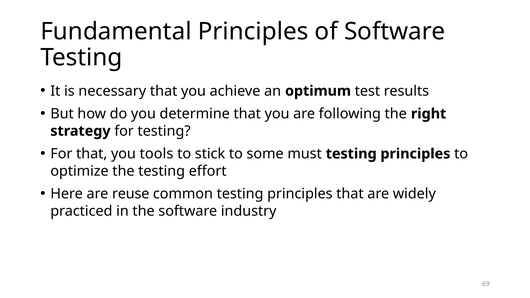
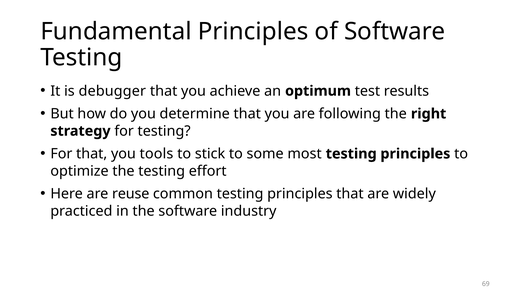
necessary: necessary -> debugger (112, 91)
must: must -> most (305, 154)
